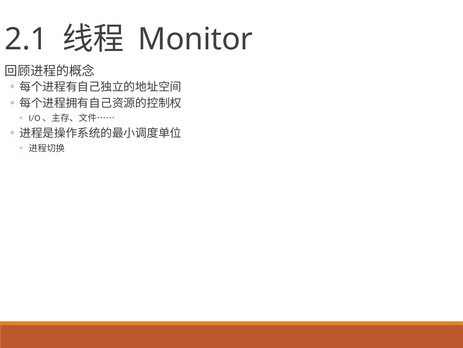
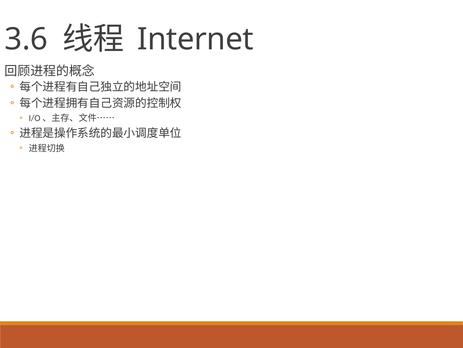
2.1: 2.1 -> 3.6 (26, 39)
Monitor: Monitor -> Internet (195, 39)
